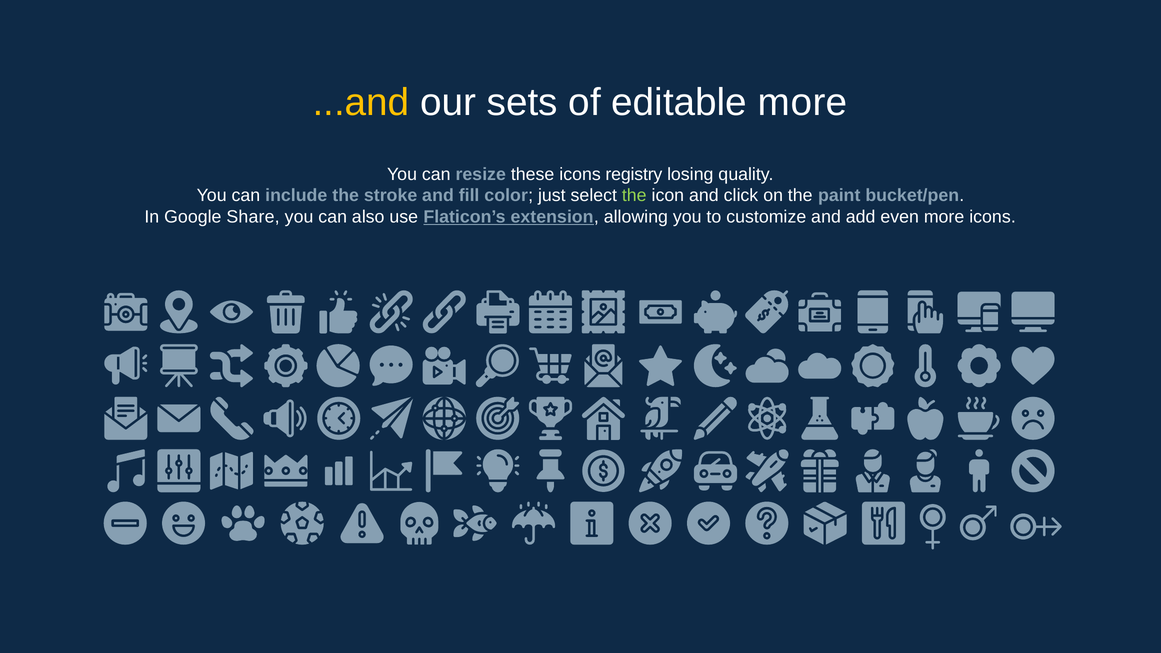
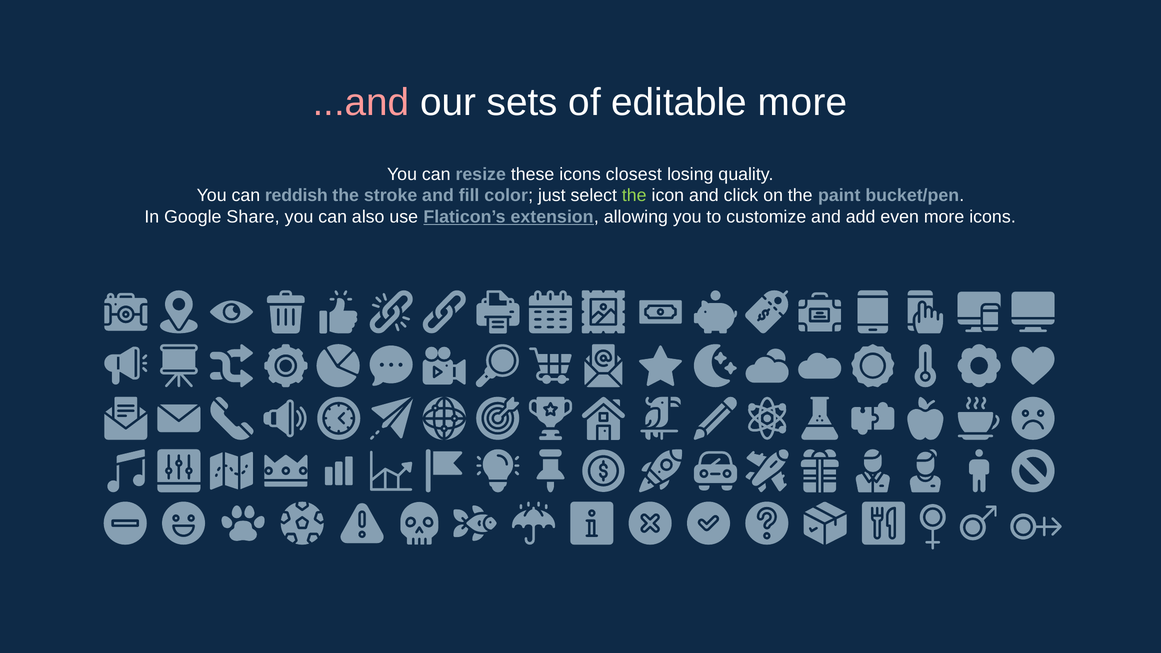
...and colour: yellow -> pink (361, 102)
registry: registry -> closest (634, 174)
include: include -> reddish (296, 196)
